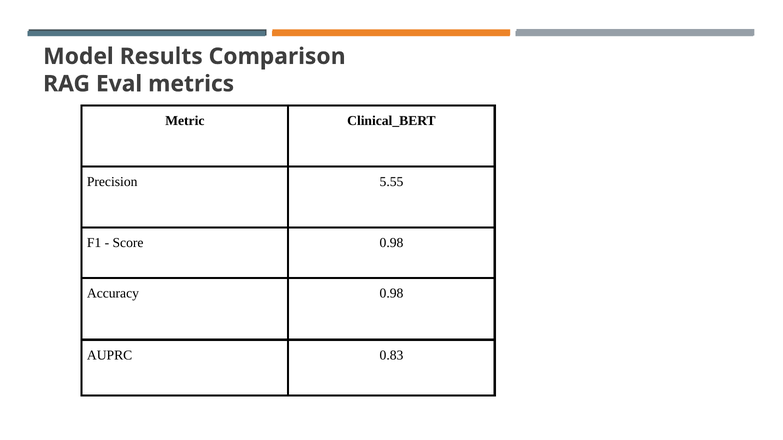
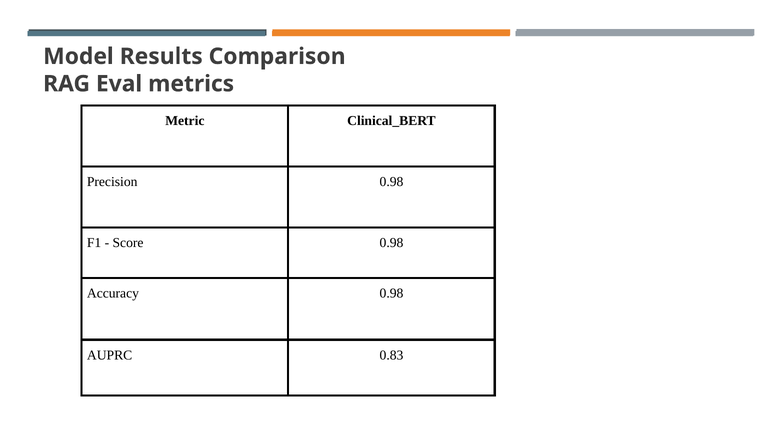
Precision 5.55: 5.55 -> 0.98 (391, 182)
